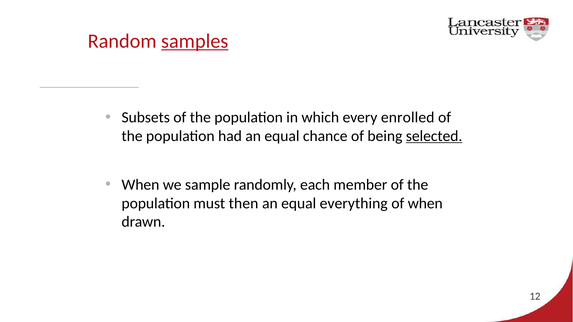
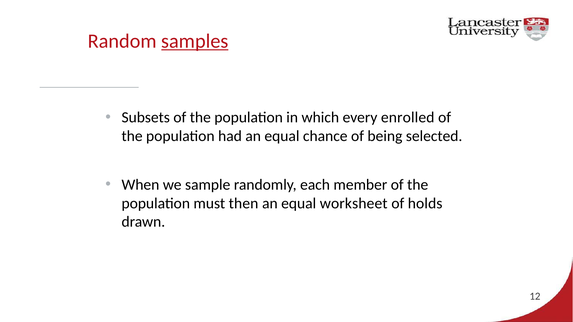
selected underline: present -> none (434, 136)
everything: everything -> worksheet (354, 203)
of when: when -> holds (425, 203)
